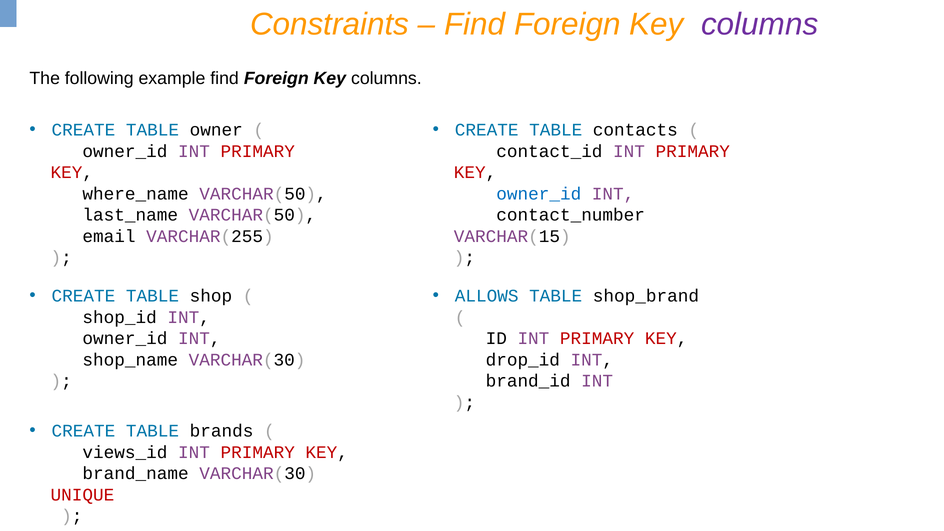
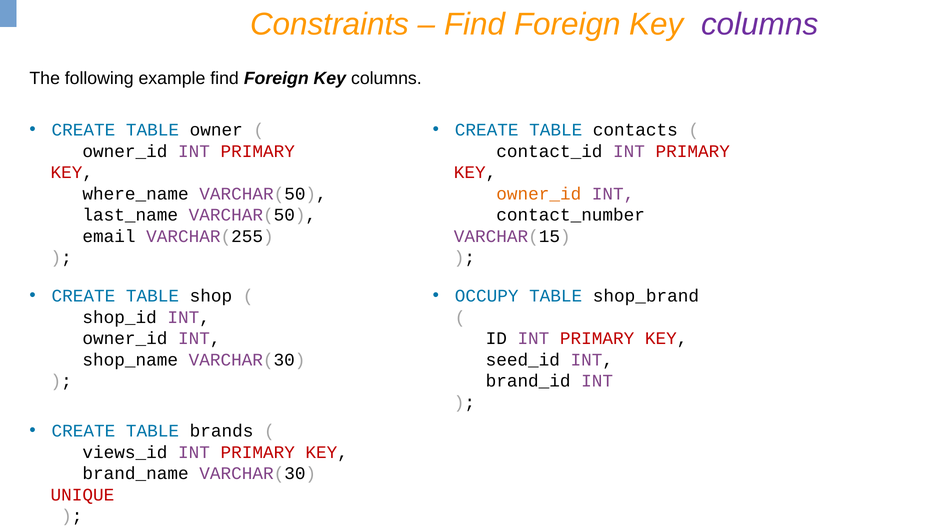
owner_id colour: blue -> orange (539, 194)
ALLOWS: ALLOWS -> OCCUPY (487, 296)
drop_id: drop_id -> seed_id (523, 360)
